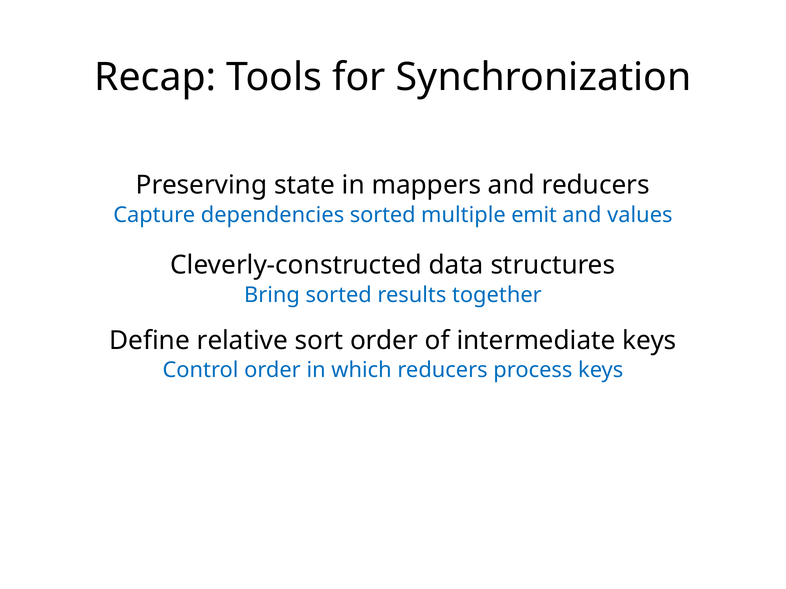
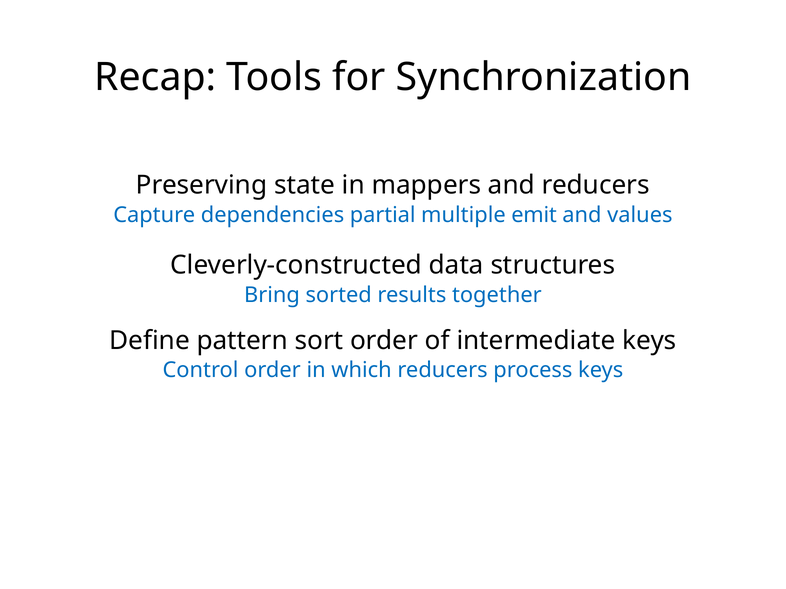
dependencies sorted: sorted -> partial (383, 215)
relative: relative -> pattern (242, 341)
